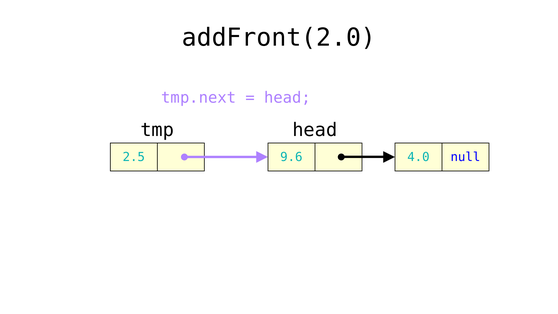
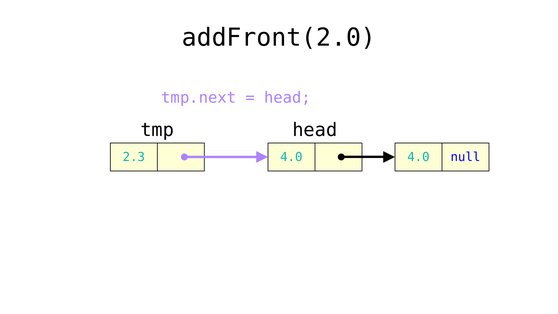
2.5: 2.5 -> 2.3 (134, 157)
9.6: 9.6 -> 4.0 (291, 157)
